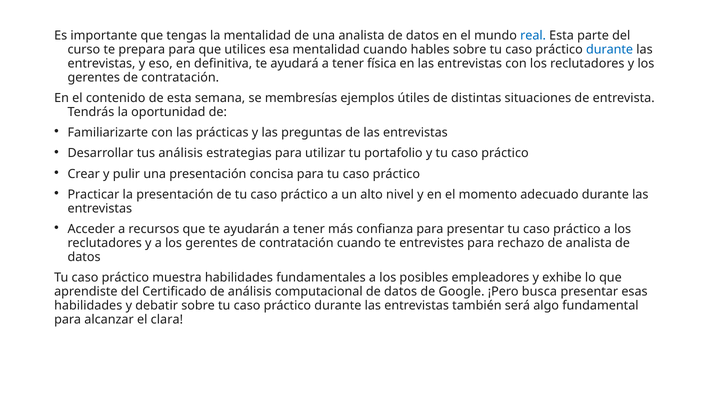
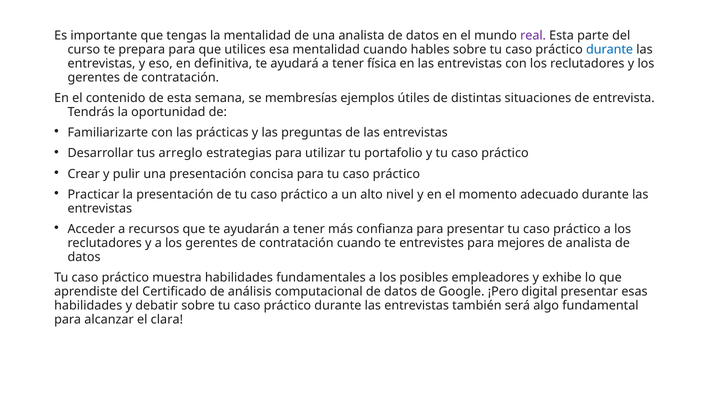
real colour: blue -> purple (533, 36)
tus análisis: análisis -> arreglo (181, 153)
rechazo: rechazo -> mejores (521, 243)
busca: busca -> digital (540, 292)
